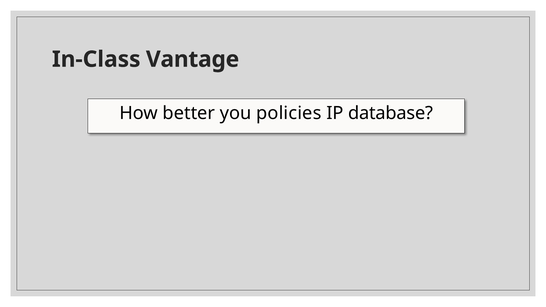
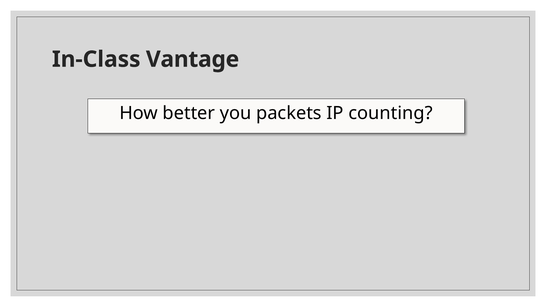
policies: policies -> packets (289, 113)
database: database -> counting (391, 113)
